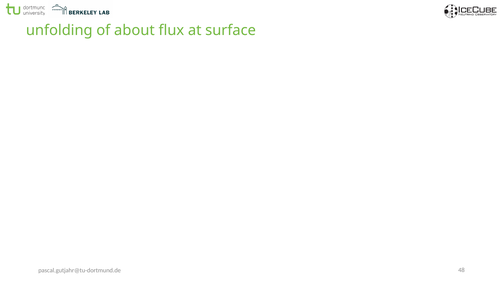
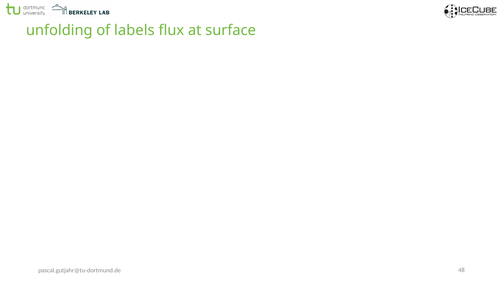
about: about -> labels (134, 30)
